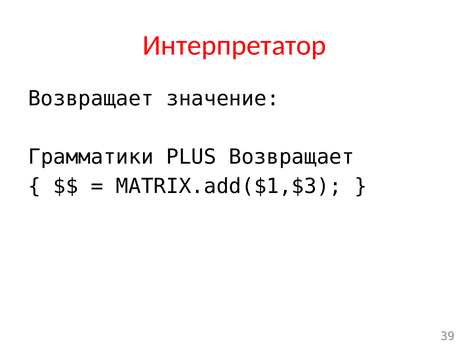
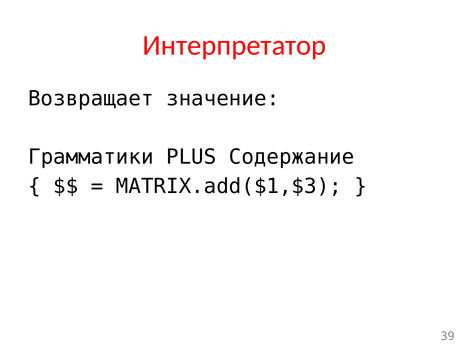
PLUS Возвращает: Возвращает -> Содержание (292, 157)
